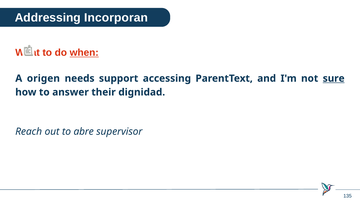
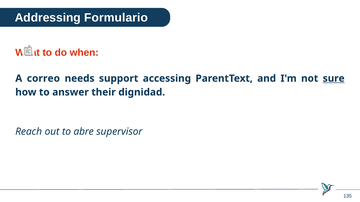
Incorporan: Incorporan -> Formulario (116, 18)
when underline: present -> none (84, 53)
origen: origen -> correo (43, 79)
